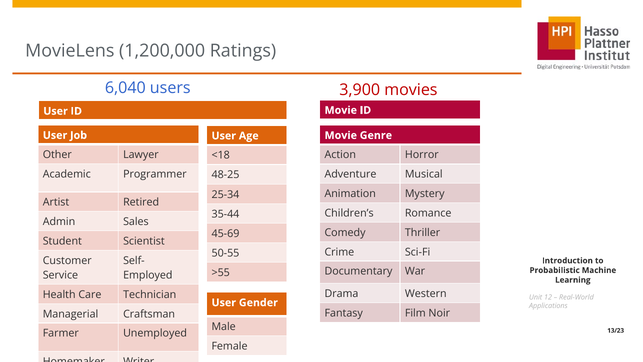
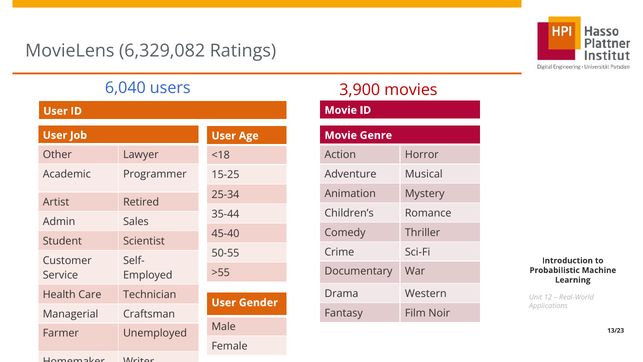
1,200,000: 1,200,000 -> 6,329,082 (162, 51)
48-25: 48-25 -> 15-25 (225, 175)
45-69: 45-69 -> 45-40 (225, 233)
